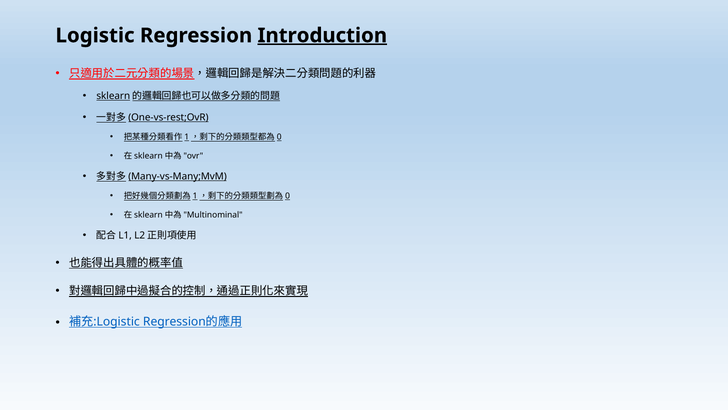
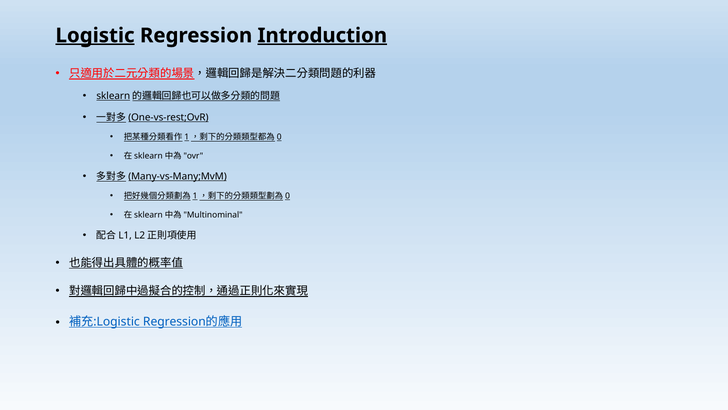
Logistic underline: none -> present (95, 35)
